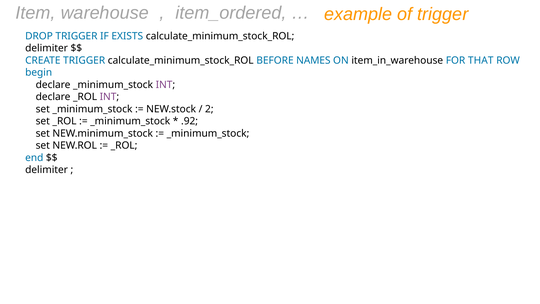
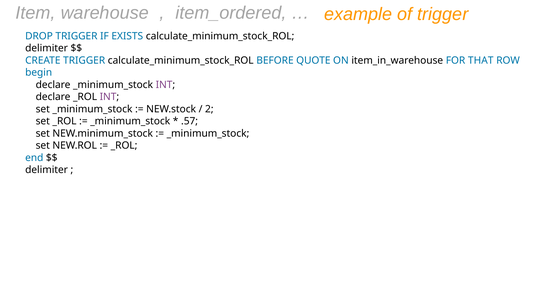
NAMES: NAMES -> QUOTE (313, 60)
.92: .92 -> .57 (190, 121)
